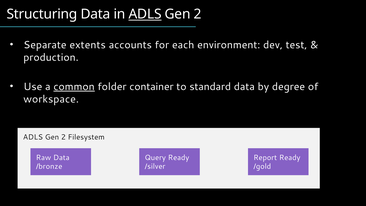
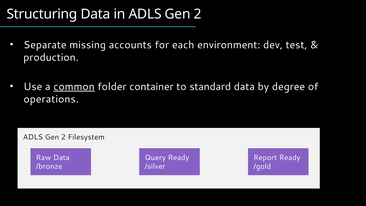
ADLS underline: present -> none (145, 14)
extents: extents -> missing (88, 45)
workspace: workspace -> operations (51, 99)
